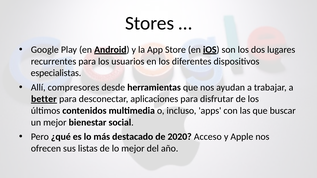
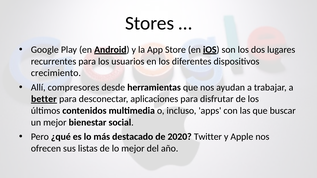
especialistas: especialistas -> crecimiento (56, 73)
Acceso: Acceso -> Twitter (208, 137)
